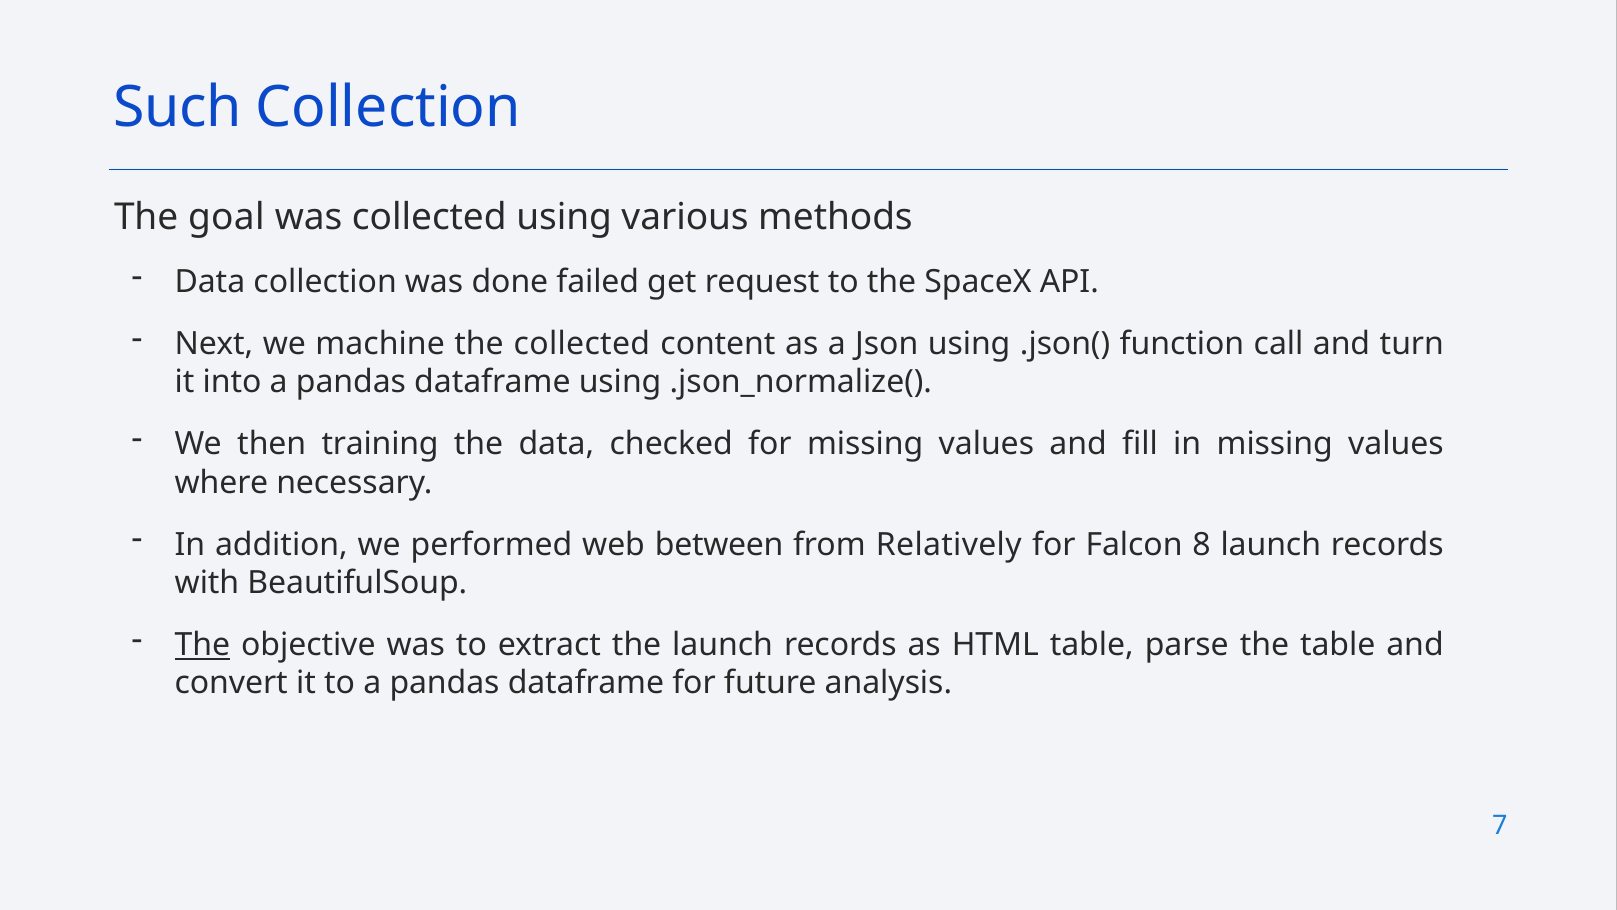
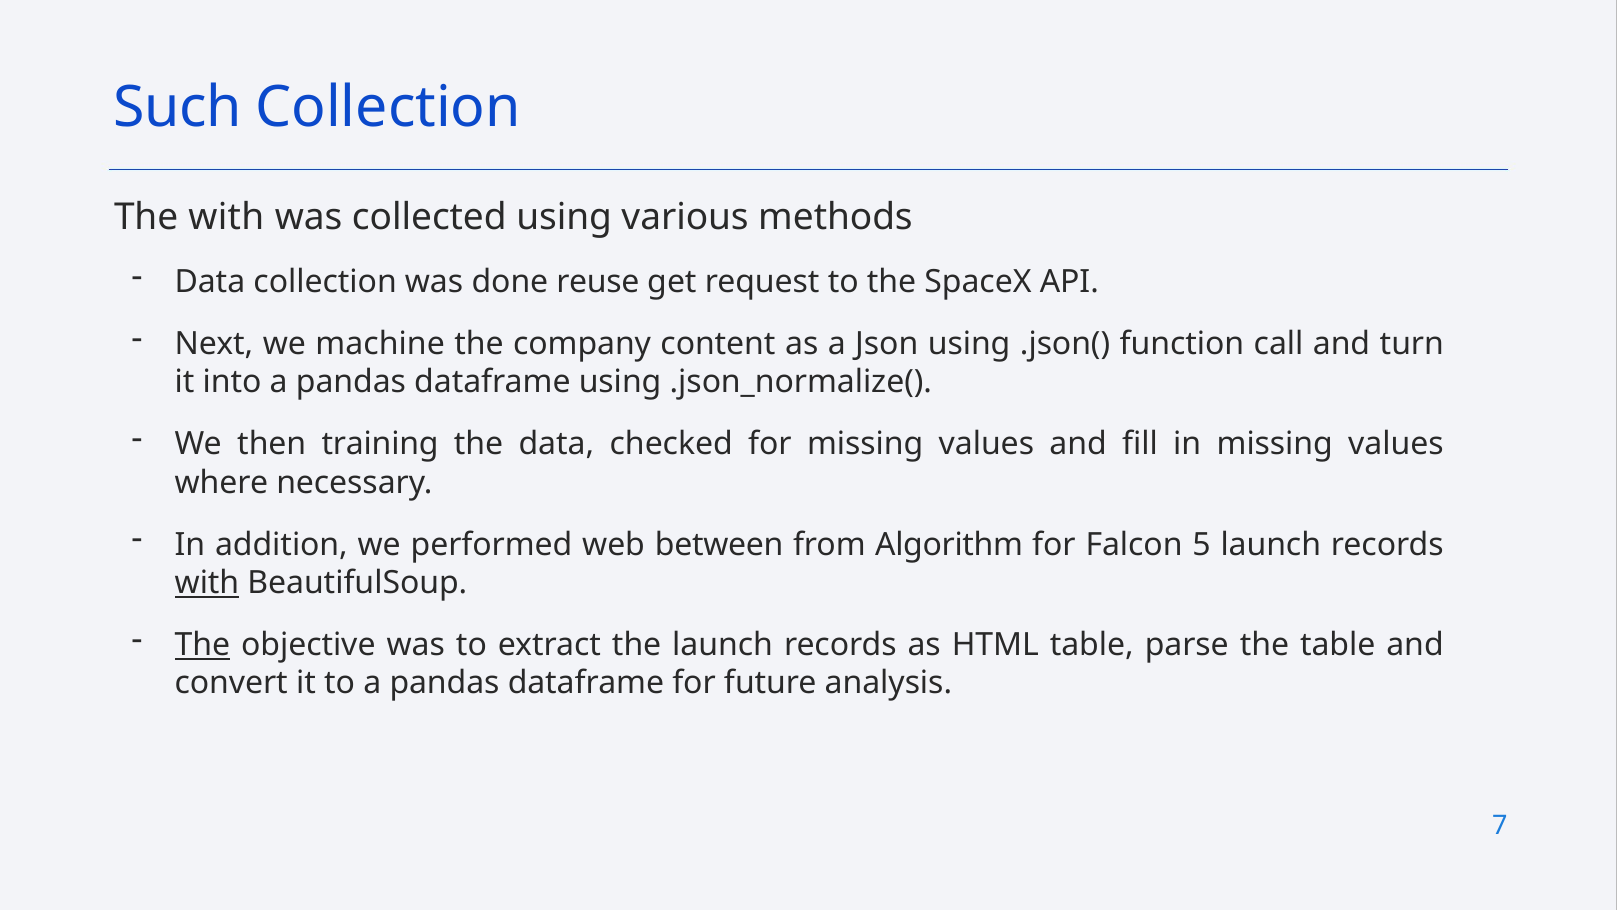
The goal: goal -> with (226, 217)
failed: failed -> reuse (598, 282)
the collected: collected -> company (582, 344)
Relatively: Relatively -> Algorithm (949, 544)
8: 8 -> 5 (1201, 544)
with underline: none -> present (207, 583)
